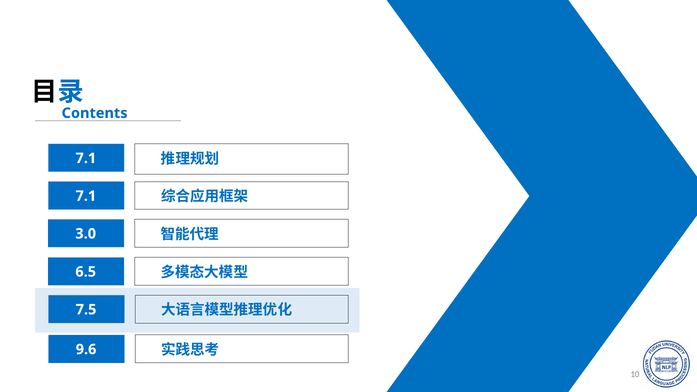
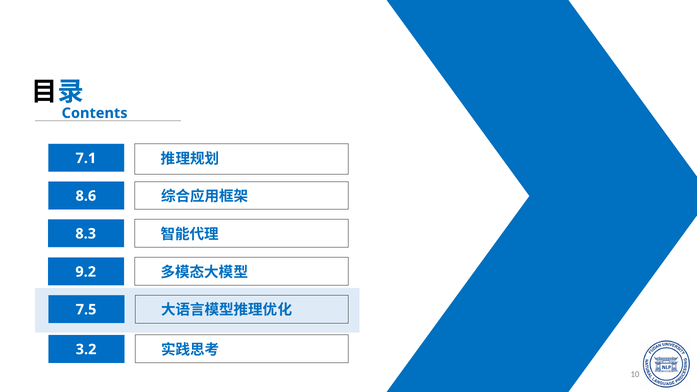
7.1: 7.1 -> 8.6 (86, 196)
3.0: 3.0 -> 8.3 (86, 234)
6.5: 6.5 -> 9.2 (86, 272)
9.6: 9.6 -> 3.2 (86, 349)
